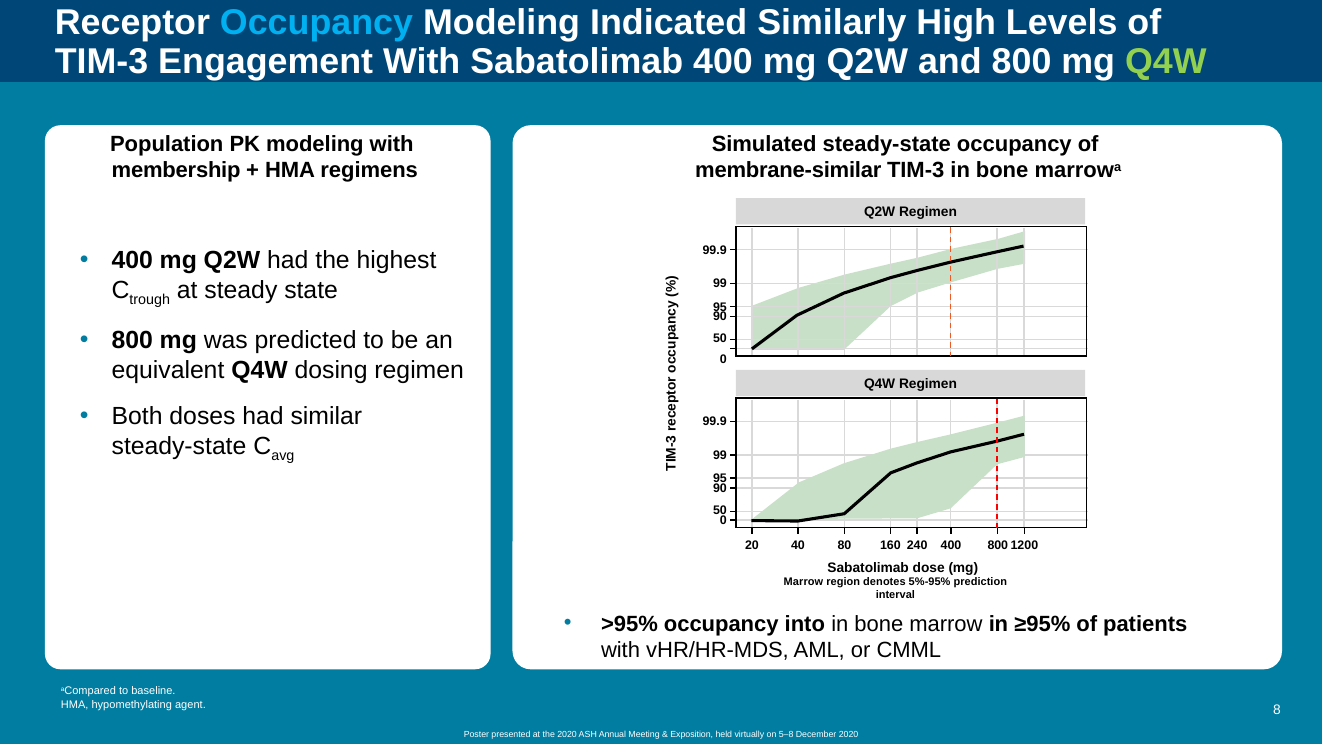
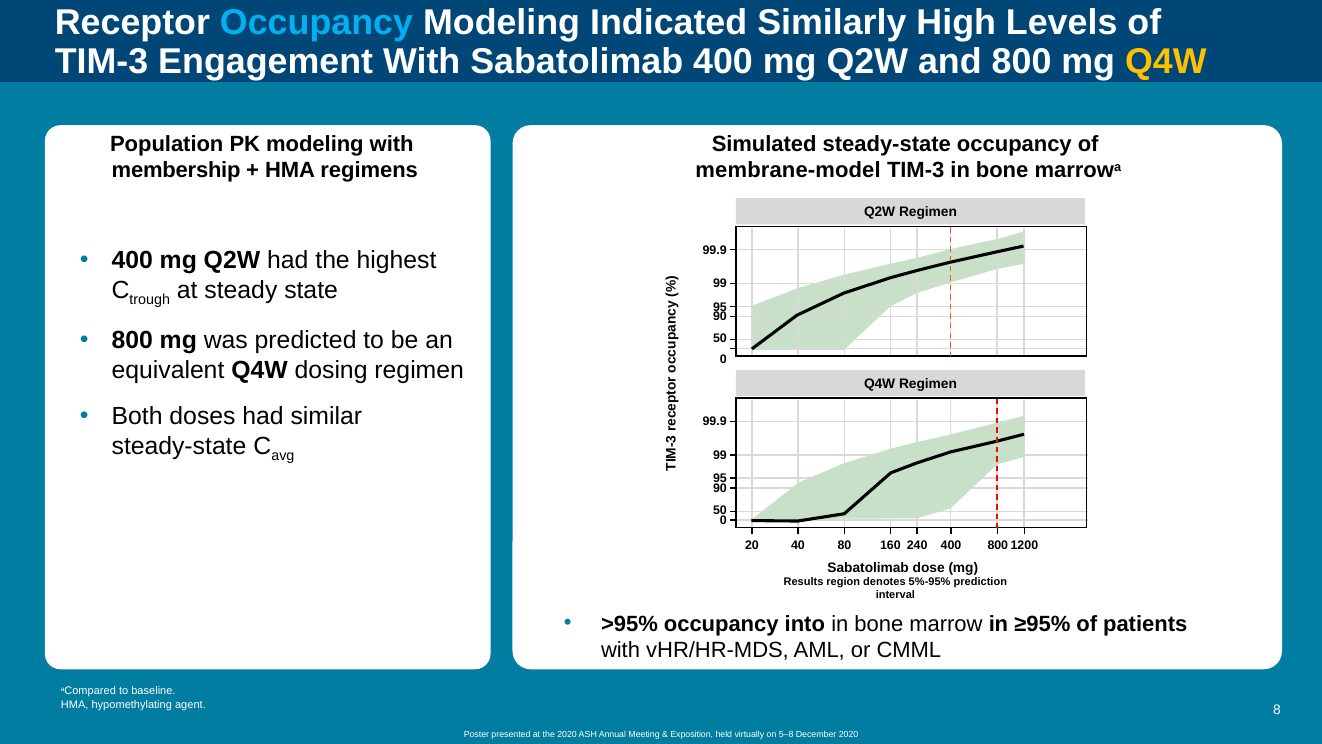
Q4W colour: light green -> yellow (1166, 62)
membrane-similar: membrane-similar -> membrane-model (788, 171)
Marrow: Marrow -> Results (803, 582)
